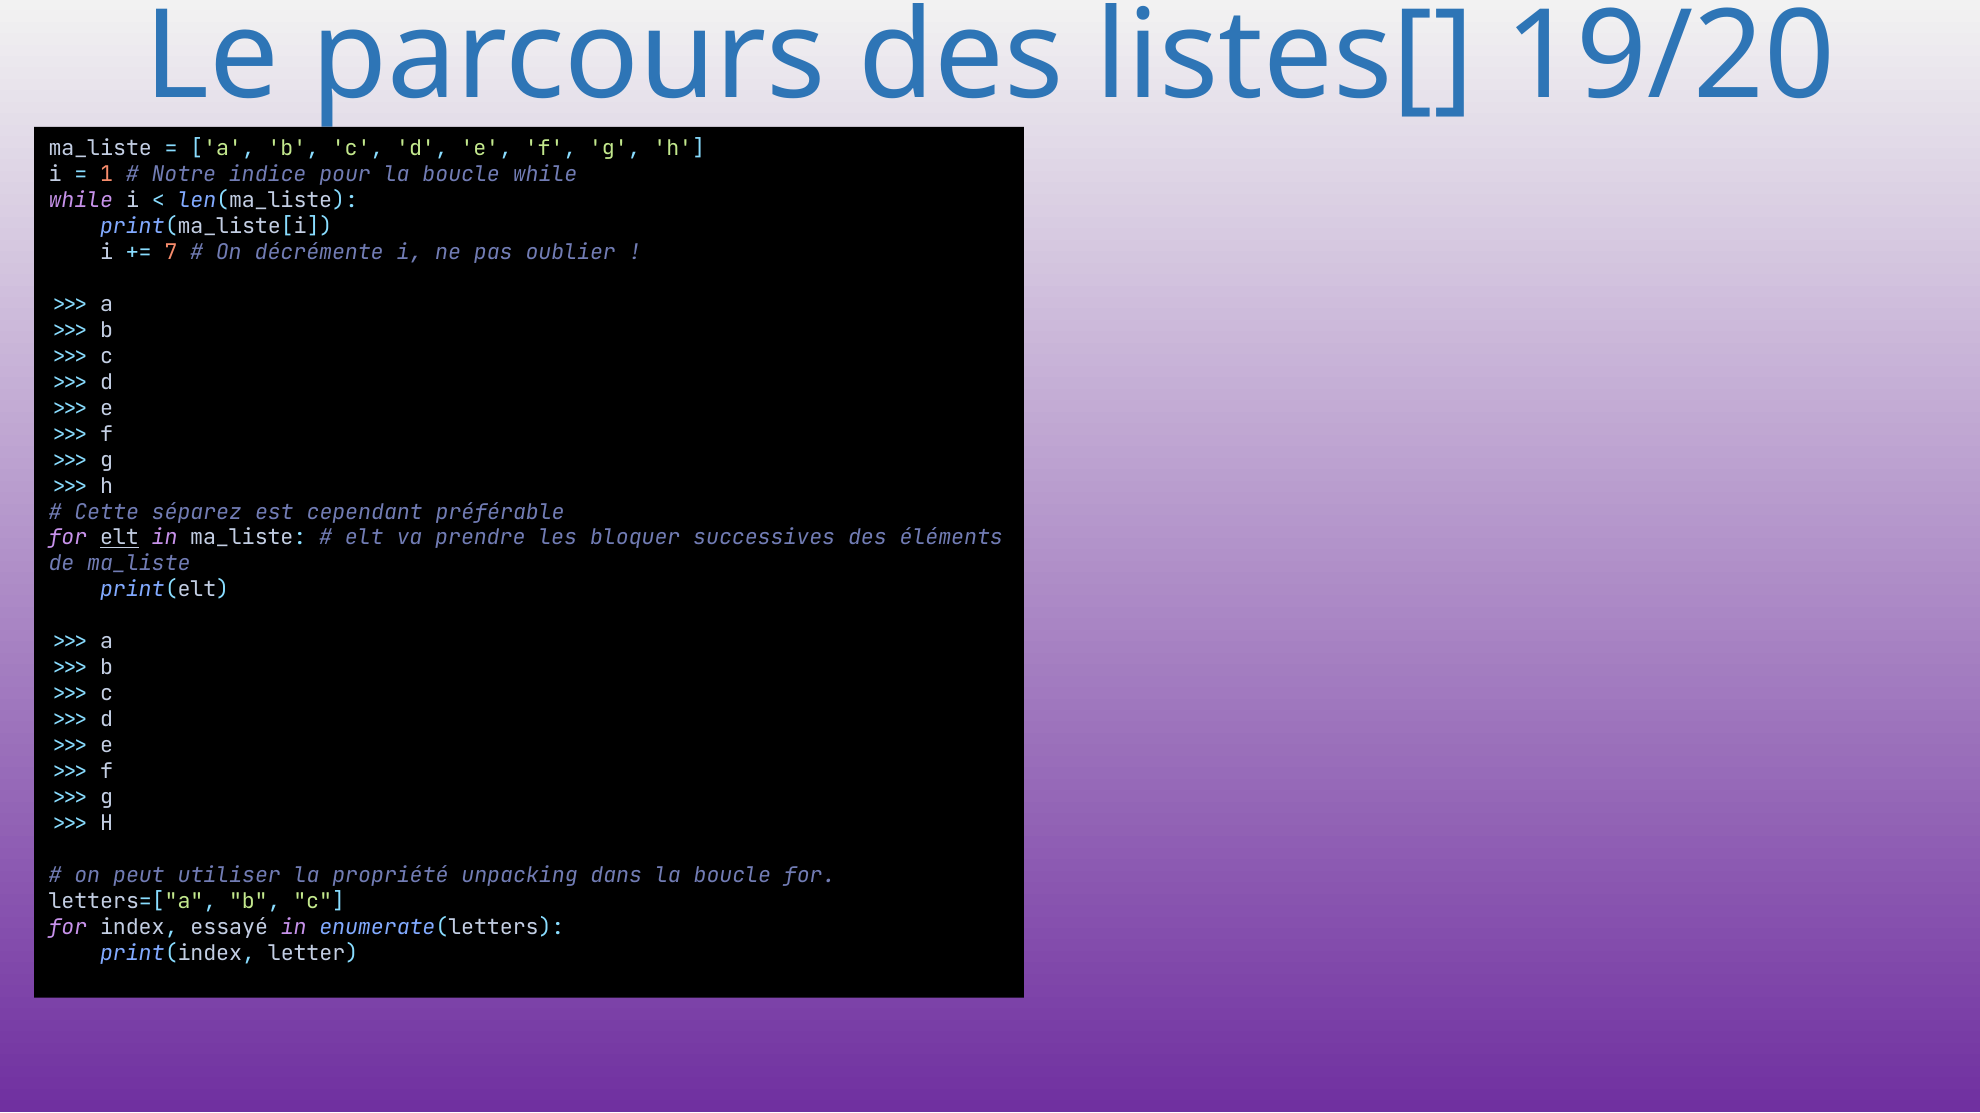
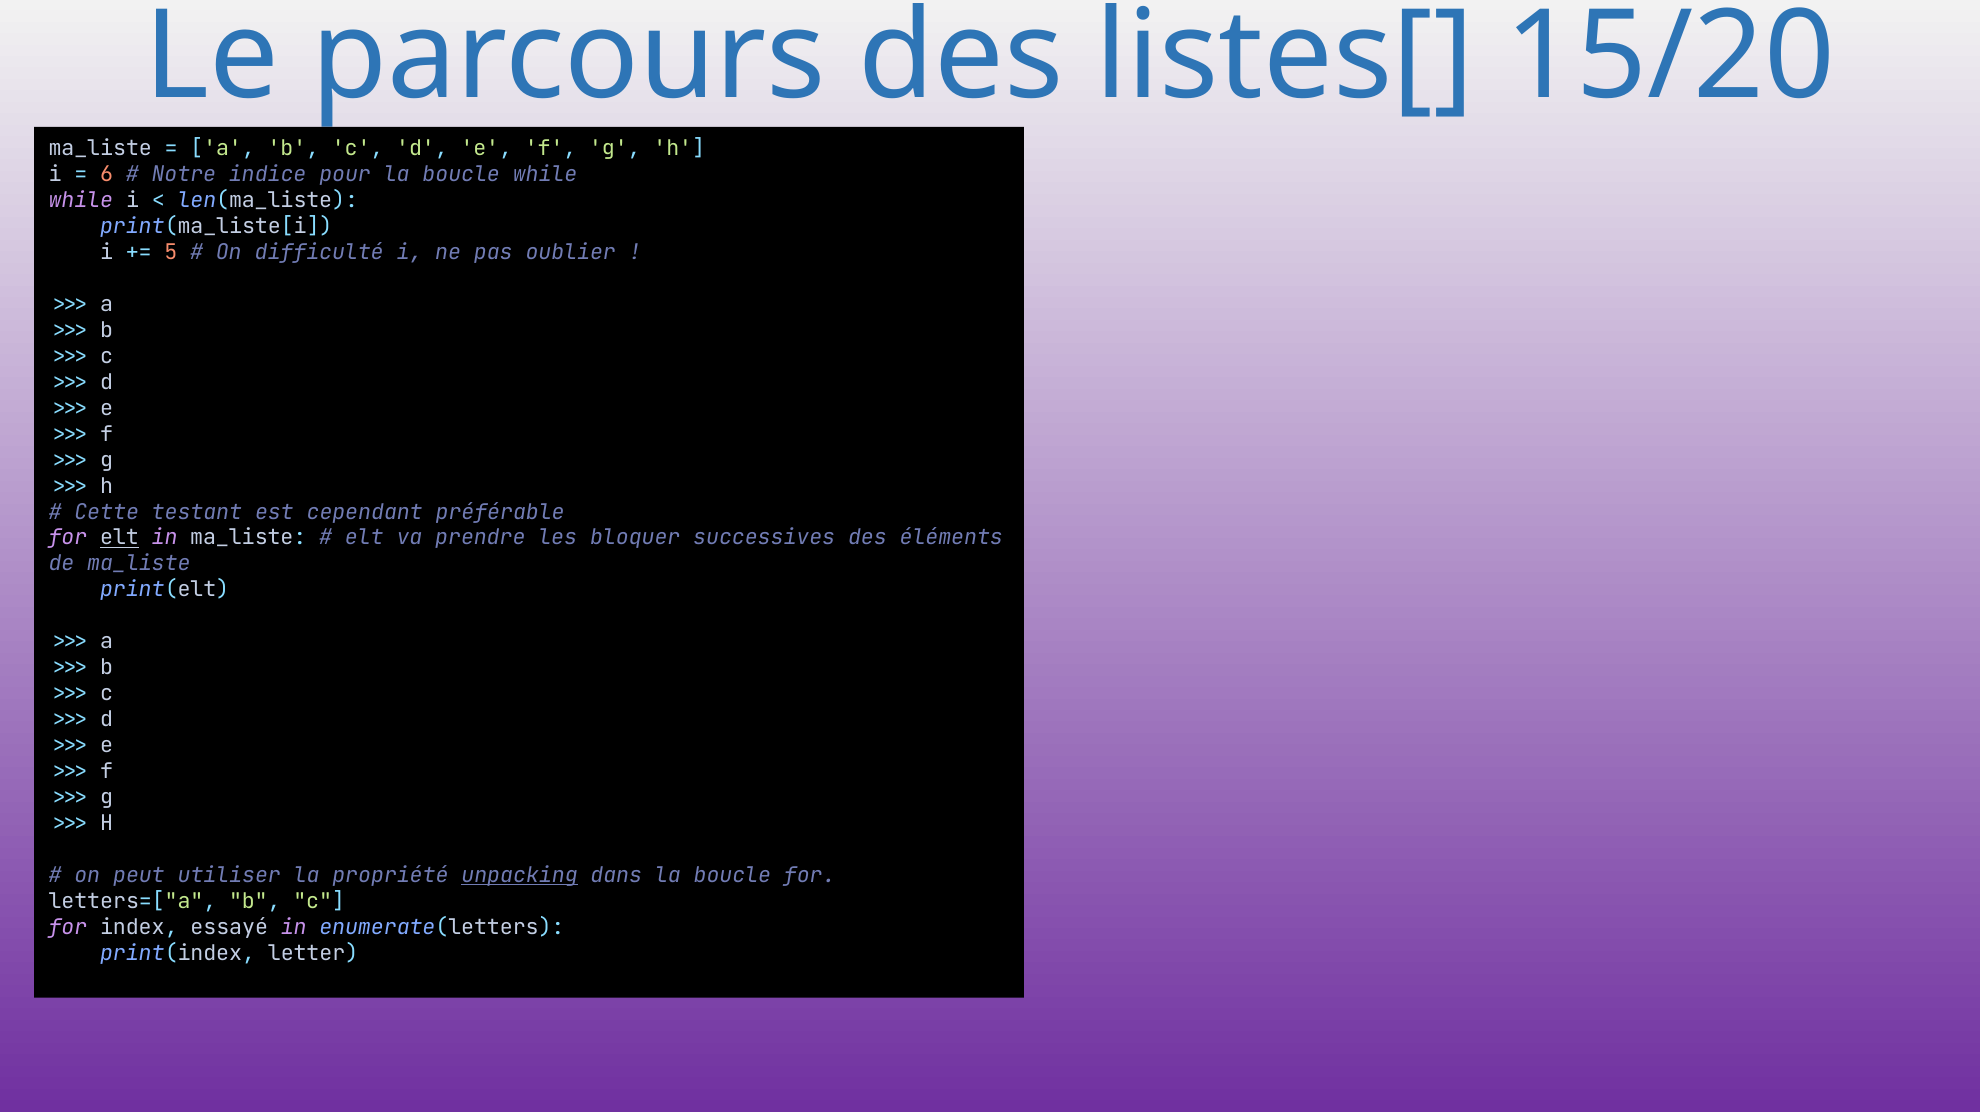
19/20: 19/20 -> 15/20 (1670, 57)
1: 1 -> 6 (107, 175)
7: 7 -> 5 (171, 253)
décrémente: décrémente -> difficulté (319, 253)
séparez: séparez -> testant (197, 512)
unpacking underline: none -> present (520, 876)
